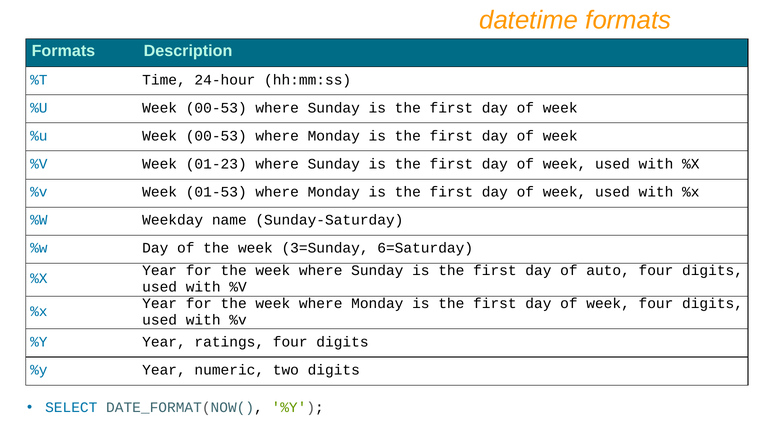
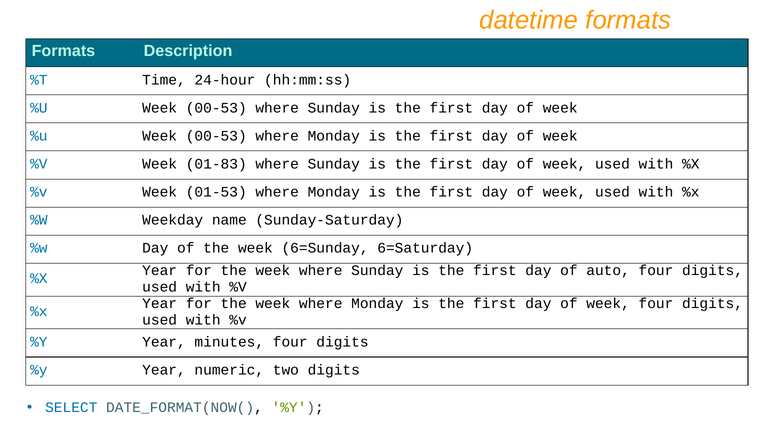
01-23: 01-23 -> 01-83 (216, 164)
3=Sunday: 3=Sunday -> 6=Sunday (325, 248)
ratings: ratings -> minutes (229, 342)
